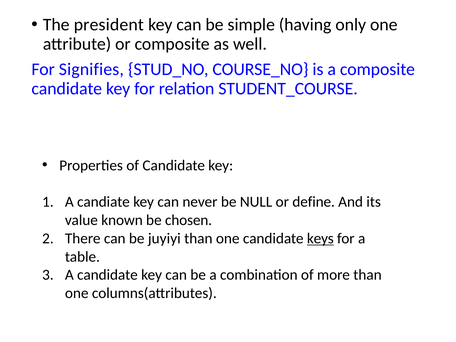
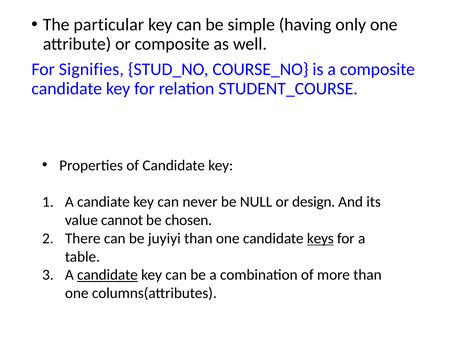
president: president -> particular (109, 25)
define: define -> design (314, 202)
known: known -> cannot (122, 220)
candidate underline: none -> present (107, 275)
